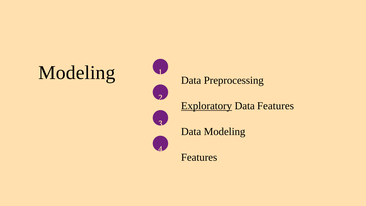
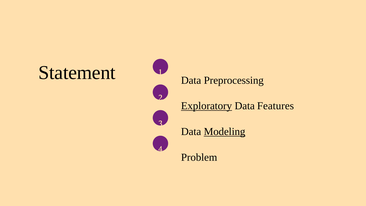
Modeling: Modeling -> Statement (77, 73)
Modeling underline: none -> present (225, 132)
Features: Features -> Problem (199, 157)
